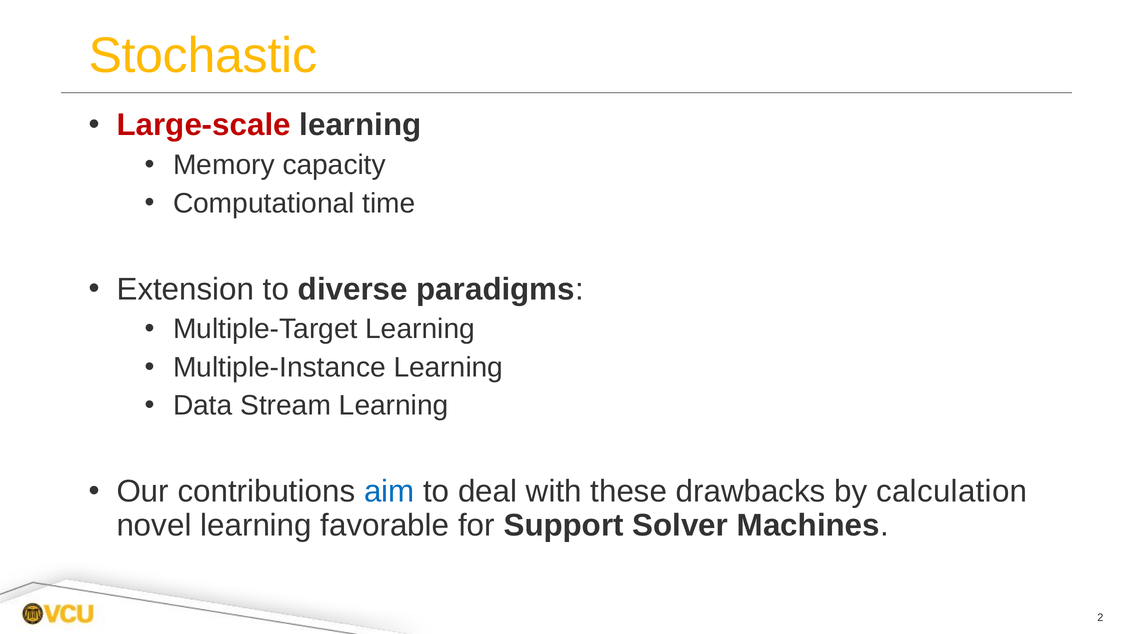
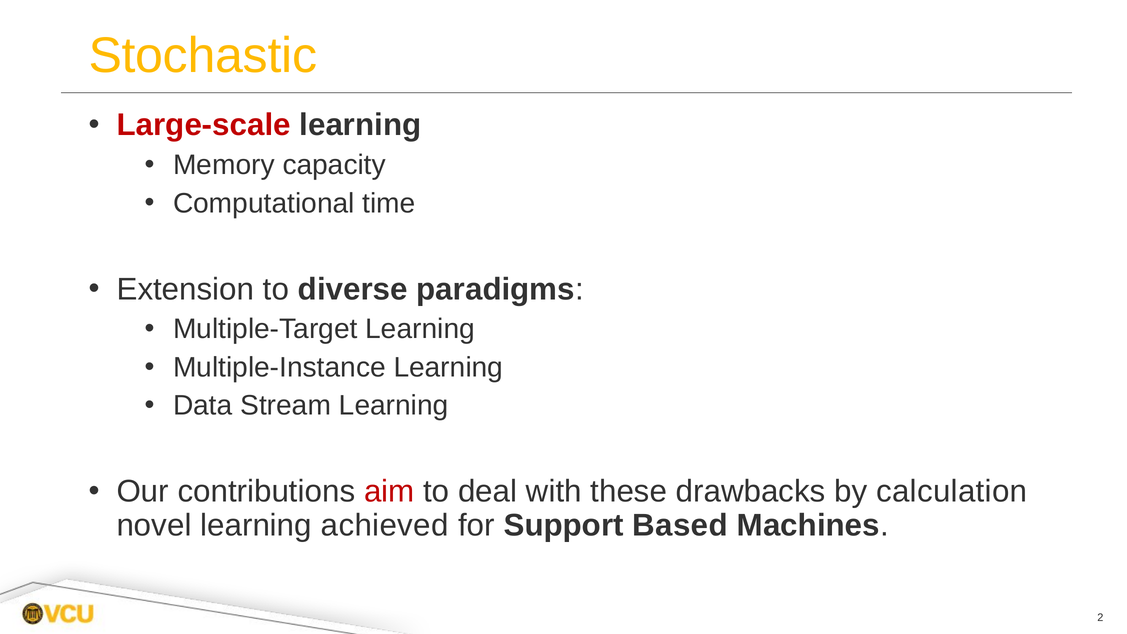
aim colour: blue -> red (389, 492)
favorable: favorable -> achieved (385, 525)
Solver: Solver -> Based (680, 525)
